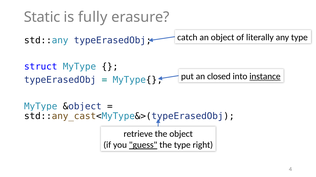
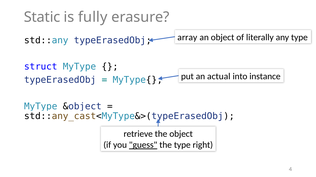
catch: catch -> array (187, 37)
closed: closed -> actual (219, 77)
instance underline: present -> none (265, 77)
